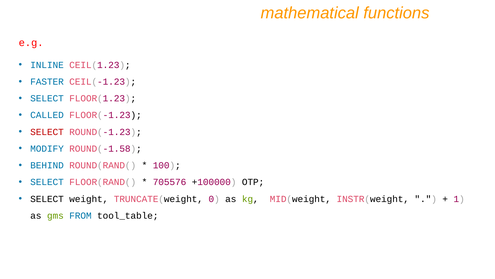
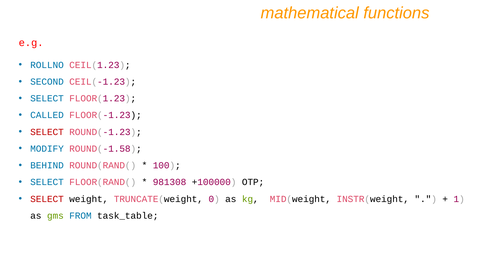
INLINE: INLINE -> ROLLNO (47, 65)
FASTER: FASTER -> SECOND (47, 82)
705576: 705576 -> 981308 (170, 182)
SELECT colour: black -> red (47, 199)
tool_table: tool_table -> task_table (128, 215)
